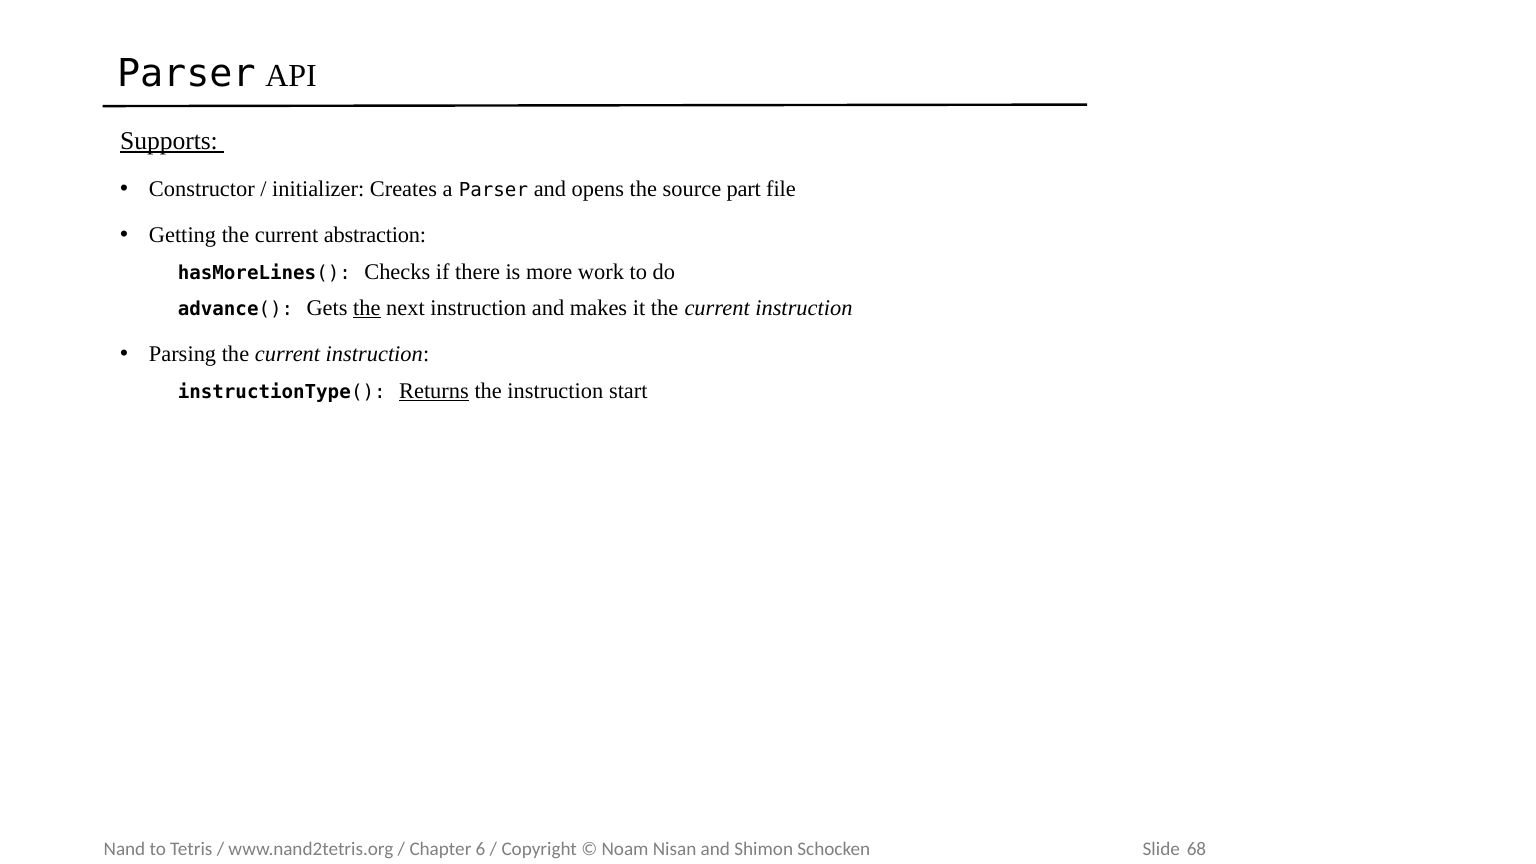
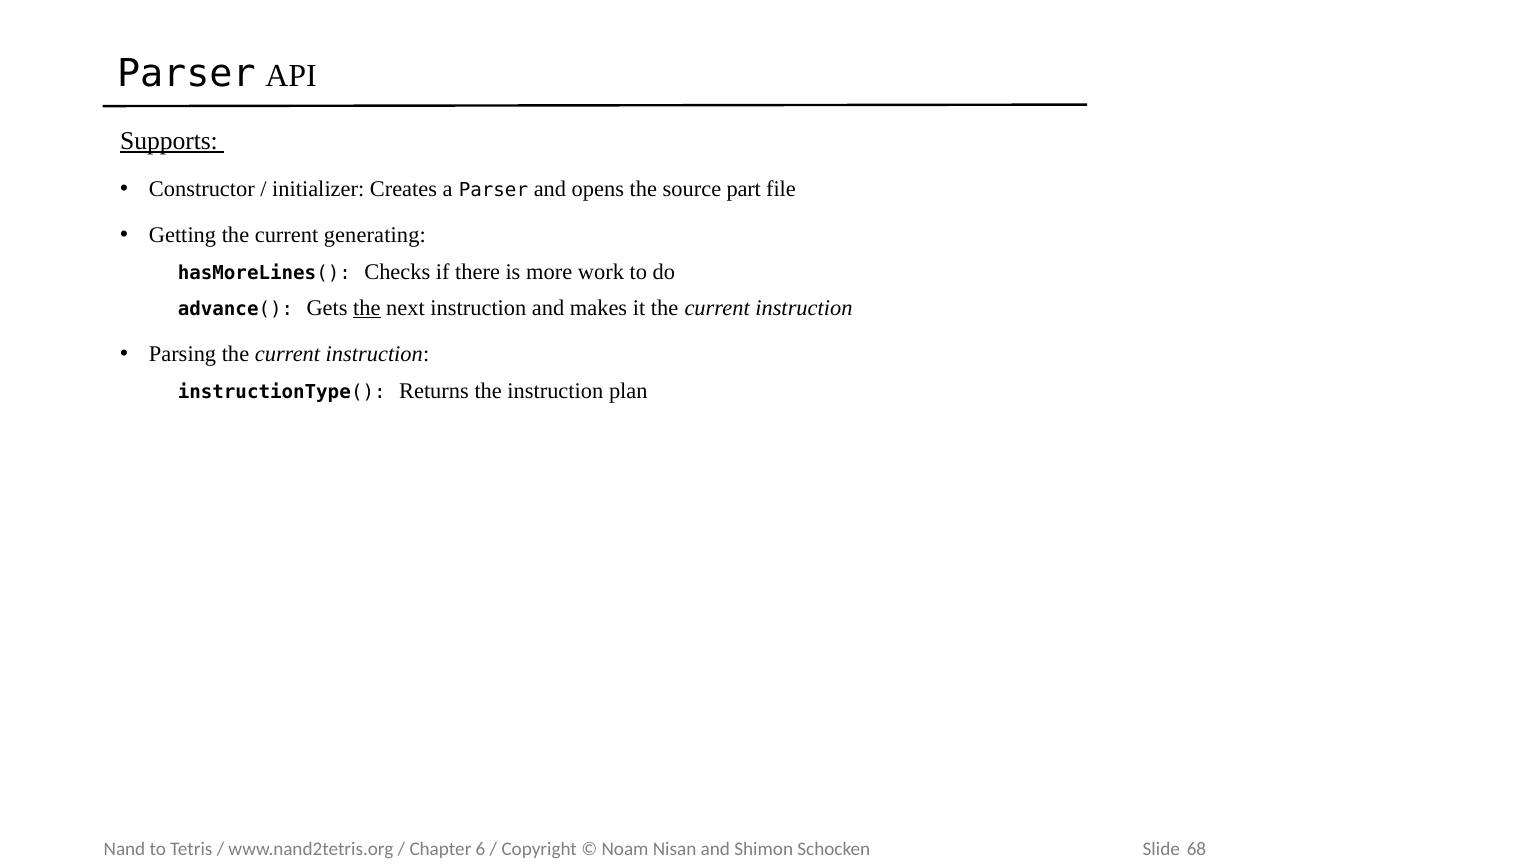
abstraction: abstraction -> generating (375, 235)
Returns underline: present -> none (434, 391)
start: start -> plan (628, 391)
